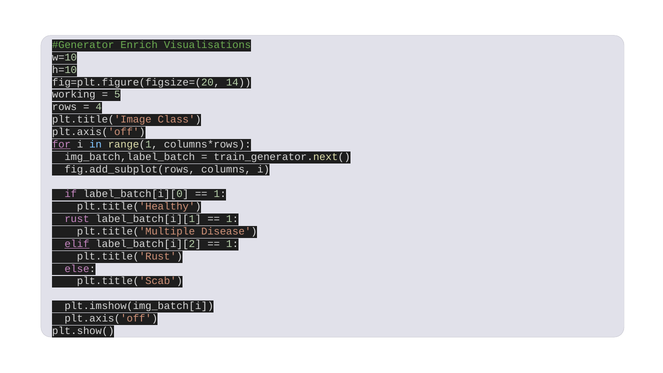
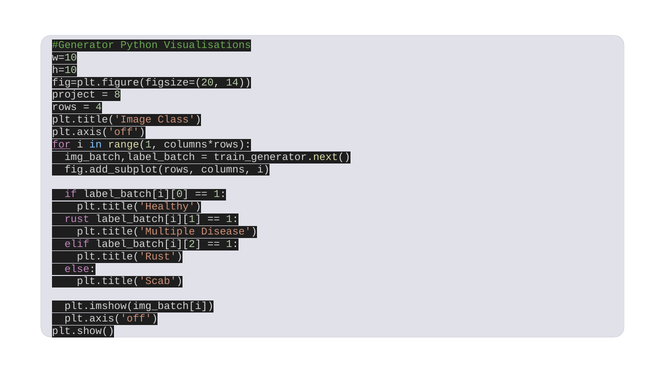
Enrich: Enrich -> Python (139, 45)
working: working -> project (74, 95)
5: 5 -> 8 (117, 95)
elif underline: present -> none (77, 244)
